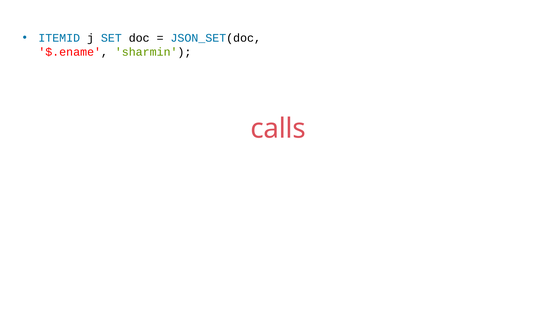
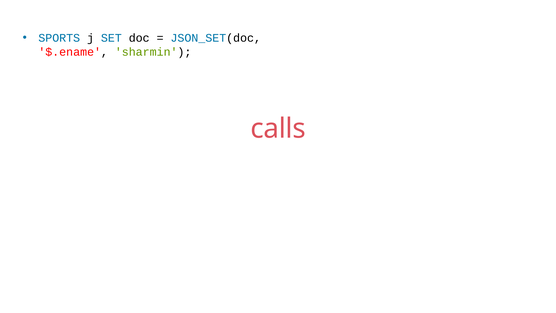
ITEMID: ITEMID -> SPORTS (59, 38)
